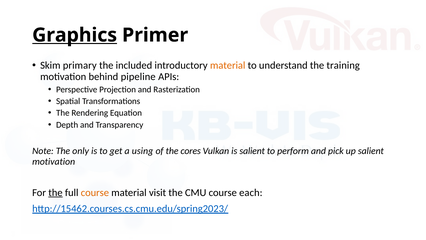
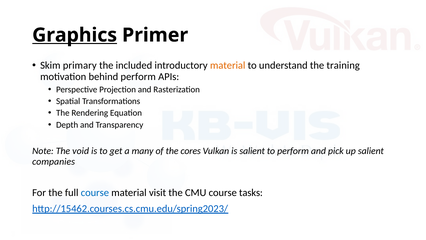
behind pipeline: pipeline -> perform (138, 77)
only: only -> void (81, 151)
using: using -> many (143, 151)
motivation: motivation -> companies (54, 161)
the underline: present -> none (55, 192)
course colour: orange -> blue (95, 192)
each: each -> tasks (251, 192)
